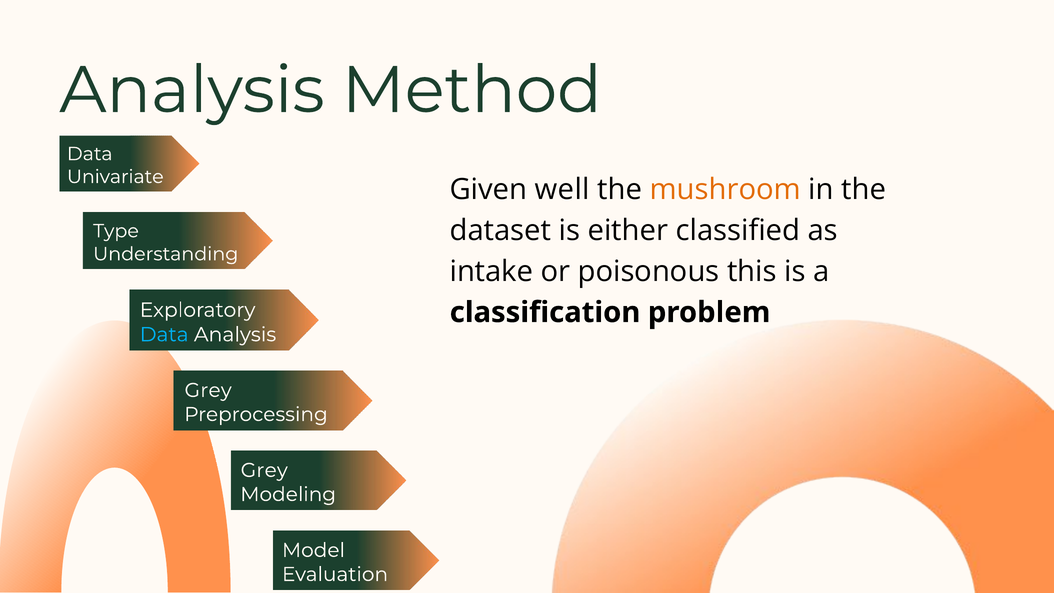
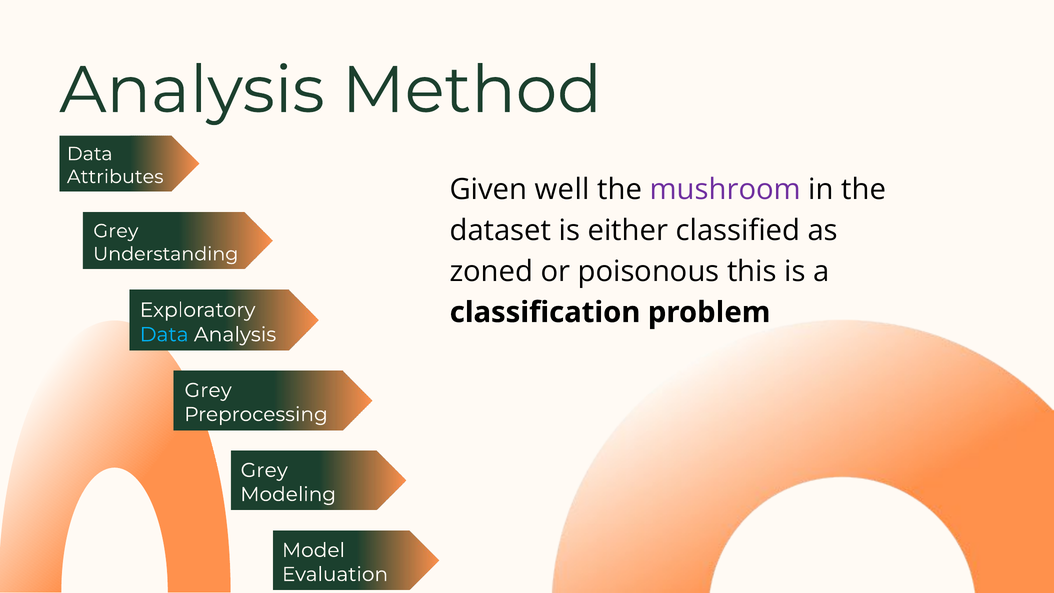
Univariate: Univariate -> Attributes (115, 177)
mushroom colour: orange -> purple (725, 189)
Type: Type -> Grey (116, 231)
intake: intake -> zoned (491, 271)
